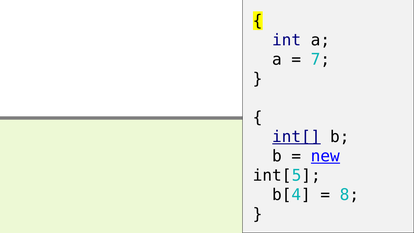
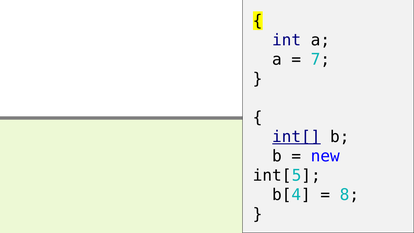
new underline: present -> none (326, 156)
